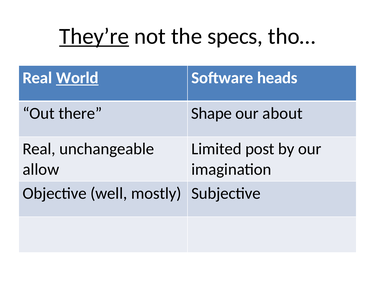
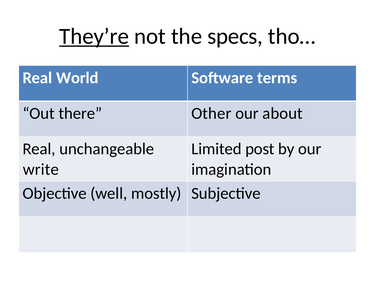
World underline: present -> none (77, 78)
heads: heads -> terms (277, 78)
Shape: Shape -> Other (211, 113)
allow: allow -> write (41, 169)
